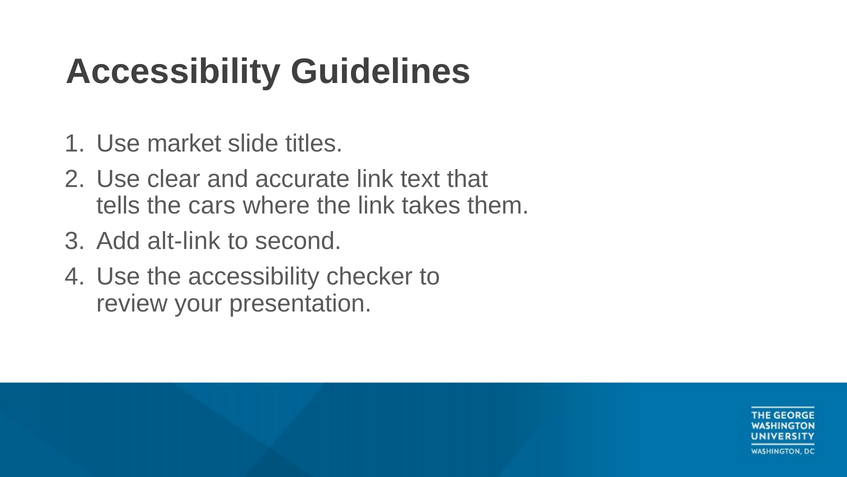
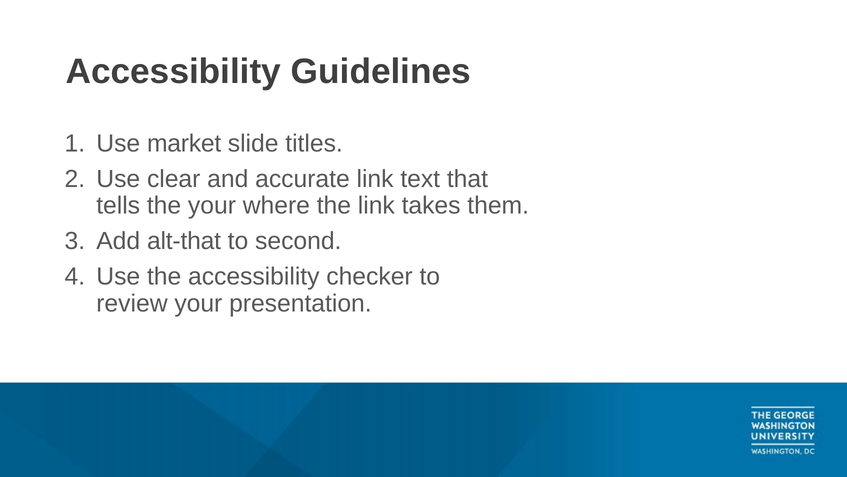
the cars: cars -> your (212, 205)
alt-link: alt-link -> alt-that (184, 241)
